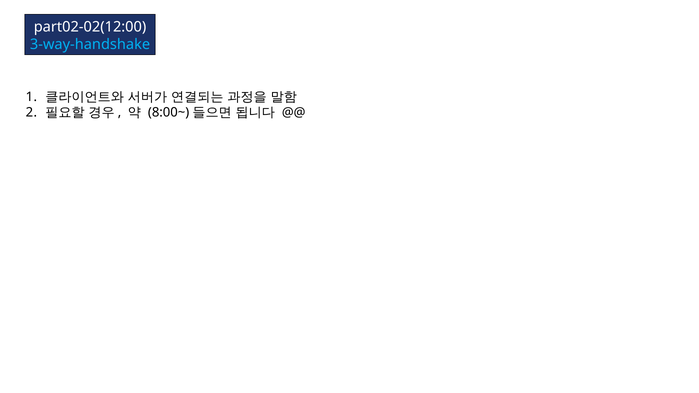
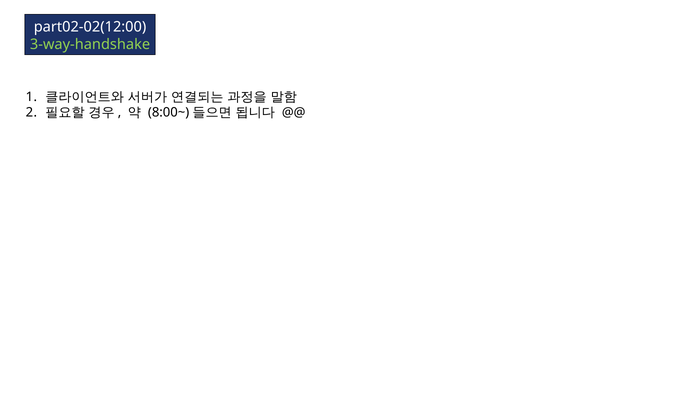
3-way-handshake colour: light blue -> light green (90, 44)
